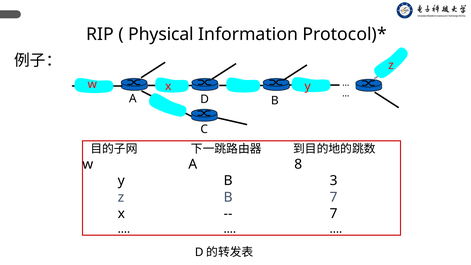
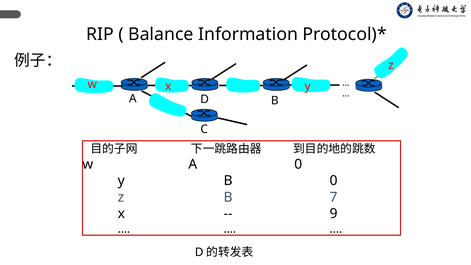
Physical: Physical -> Balance (161, 34)
A 8: 8 -> 0 (298, 164)
B 3: 3 -> 0 (334, 181)
7: 7 -> 9 (334, 214)
